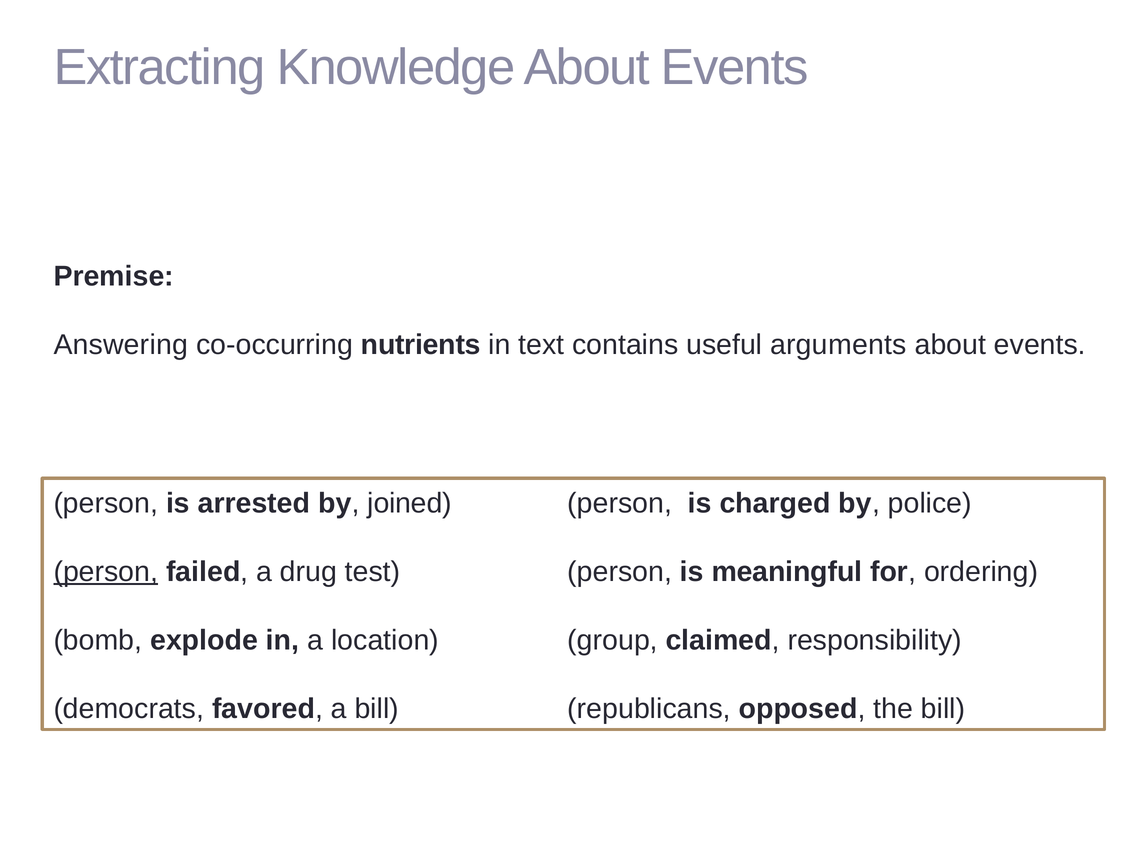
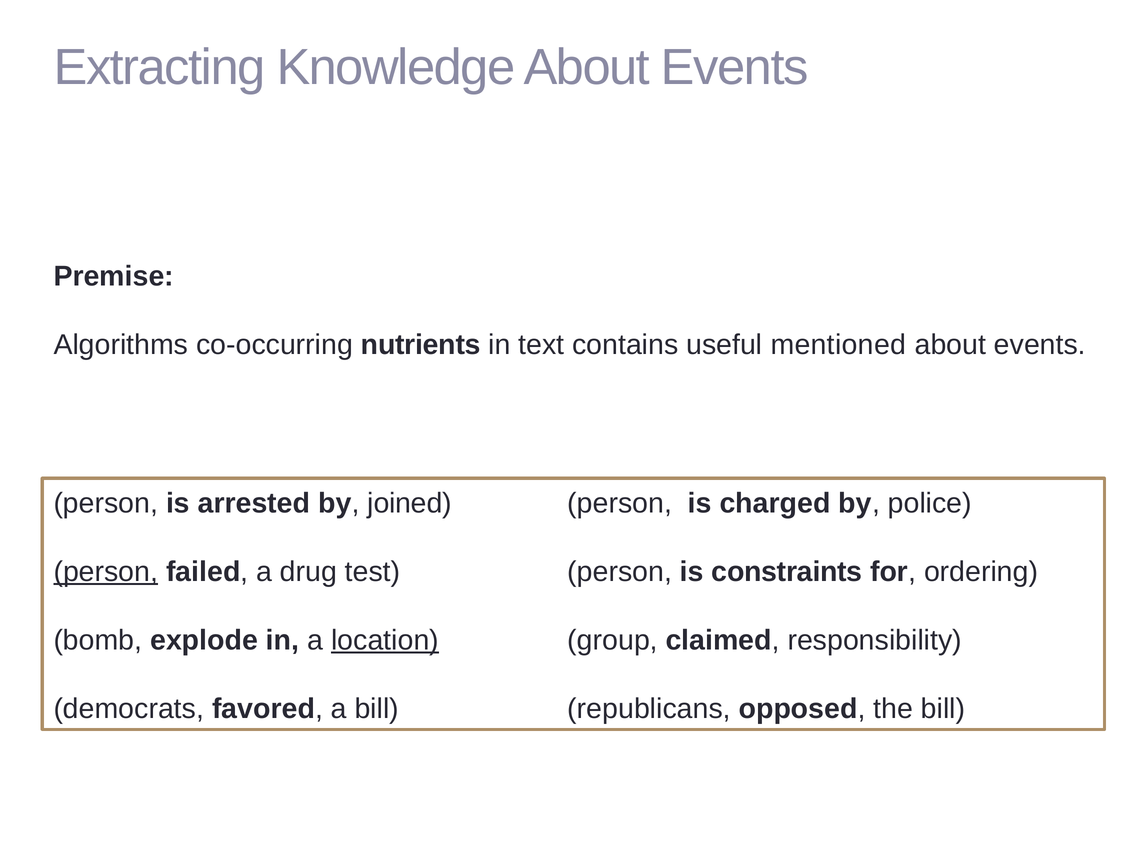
Answering: Answering -> Algorithms (121, 345)
arguments: arguments -> mentioned (838, 345)
meaningful: meaningful -> constraints (787, 571)
location underline: none -> present (385, 640)
